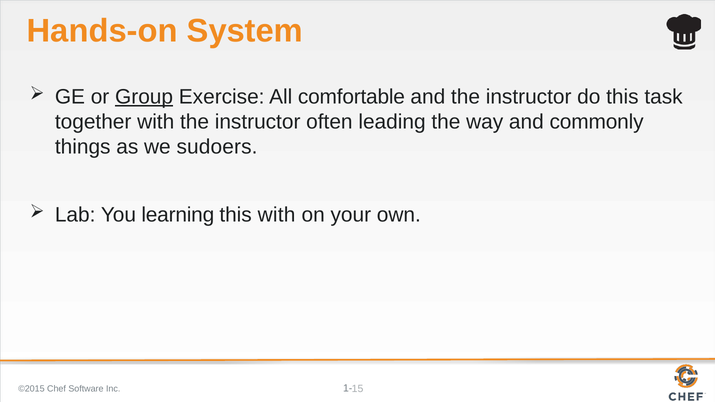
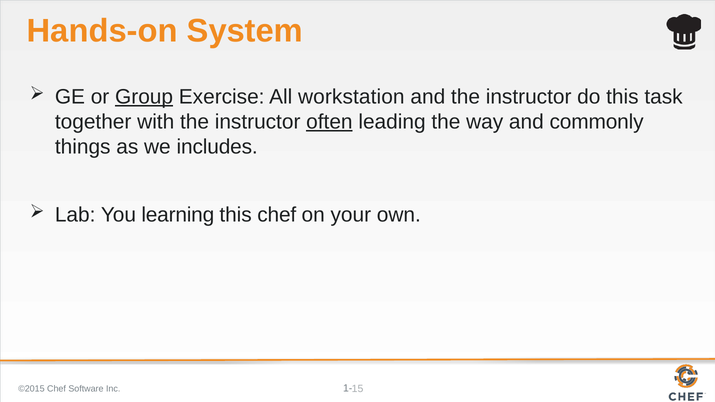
comfortable: comfortable -> workstation (351, 97)
often underline: none -> present (329, 122)
sudoers: sudoers -> includes (217, 147)
this with: with -> chef (277, 215)
